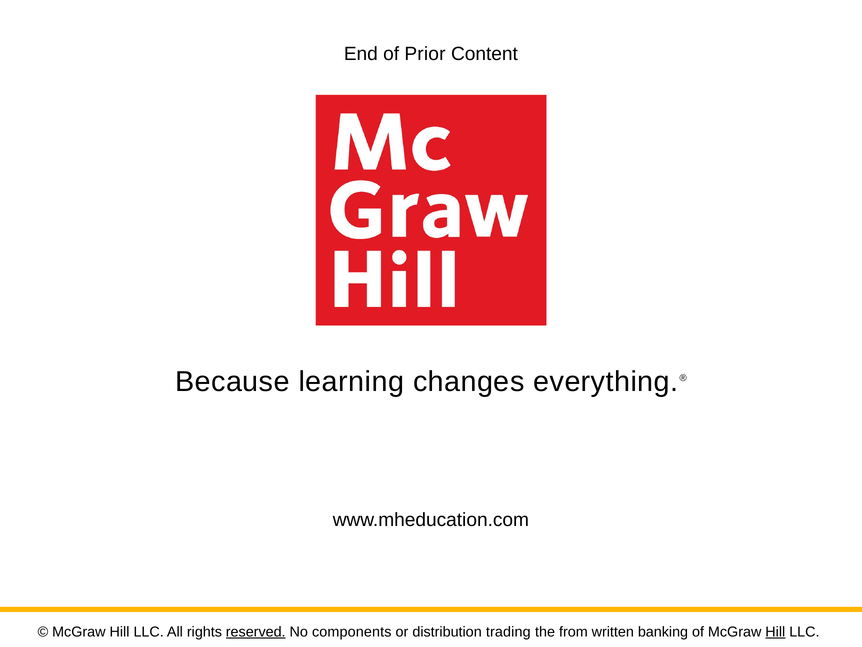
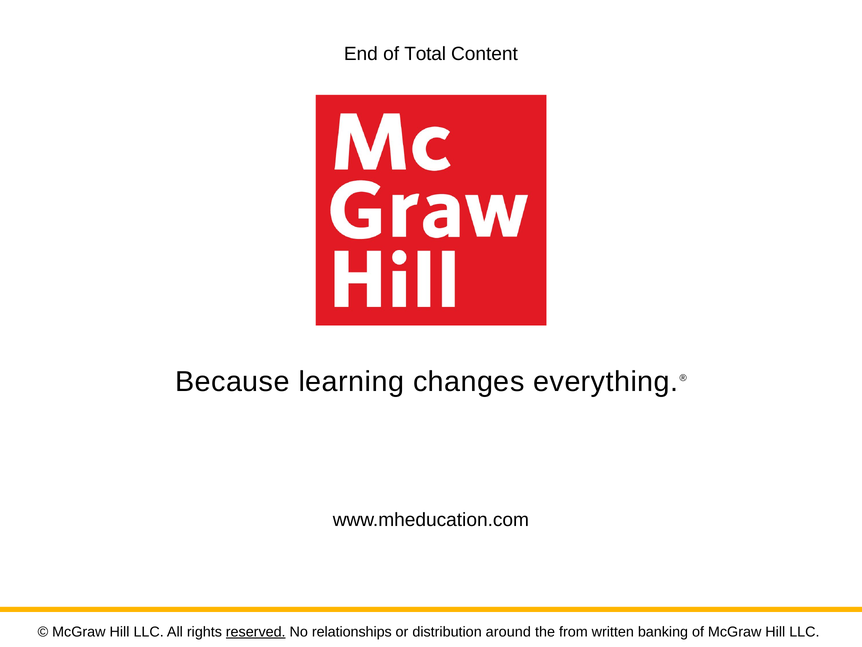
Prior: Prior -> Total (425, 54)
components: components -> relationships (352, 631)
trading: trading -> around (508, 631)
Hill underline: present -> none (775, 631)
